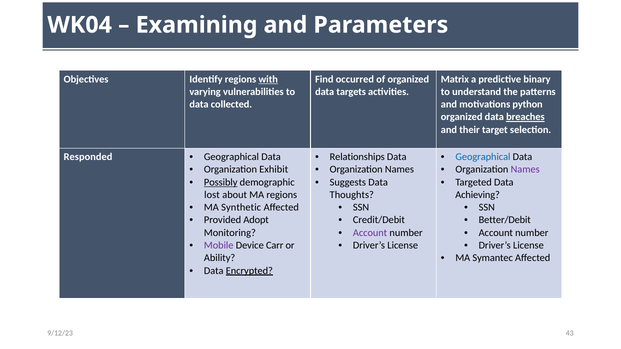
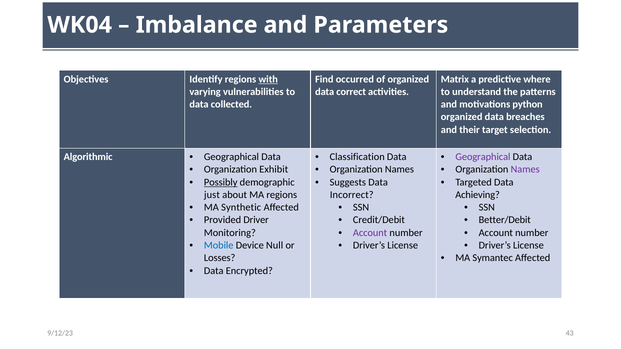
Examining: Examining -> Imbalance (197, 25)
binary: binary -> where (537, 79)
targets: targets -> correct (351, 92)
breaches underline: present -> none (525, 117)
Relationships: Relationships -> Classification (357, 157)
Geographical colour: blue -> purple (483, 157)
Responded: Responded -> Algorithmic (88, 157)
lost: lost -> just (212, 195)
Thoughts: Thoughts -> Incorrect (352, 195)
Adopt: Adopt -> Driver (256, 220)
Mobile colour: purple -> blue (219, 246)
Carr: Carr -> Null (275, 246)
Ability: Ability -> Losses (220, 258)
Encrypted underline: present -> none (249, 271)
